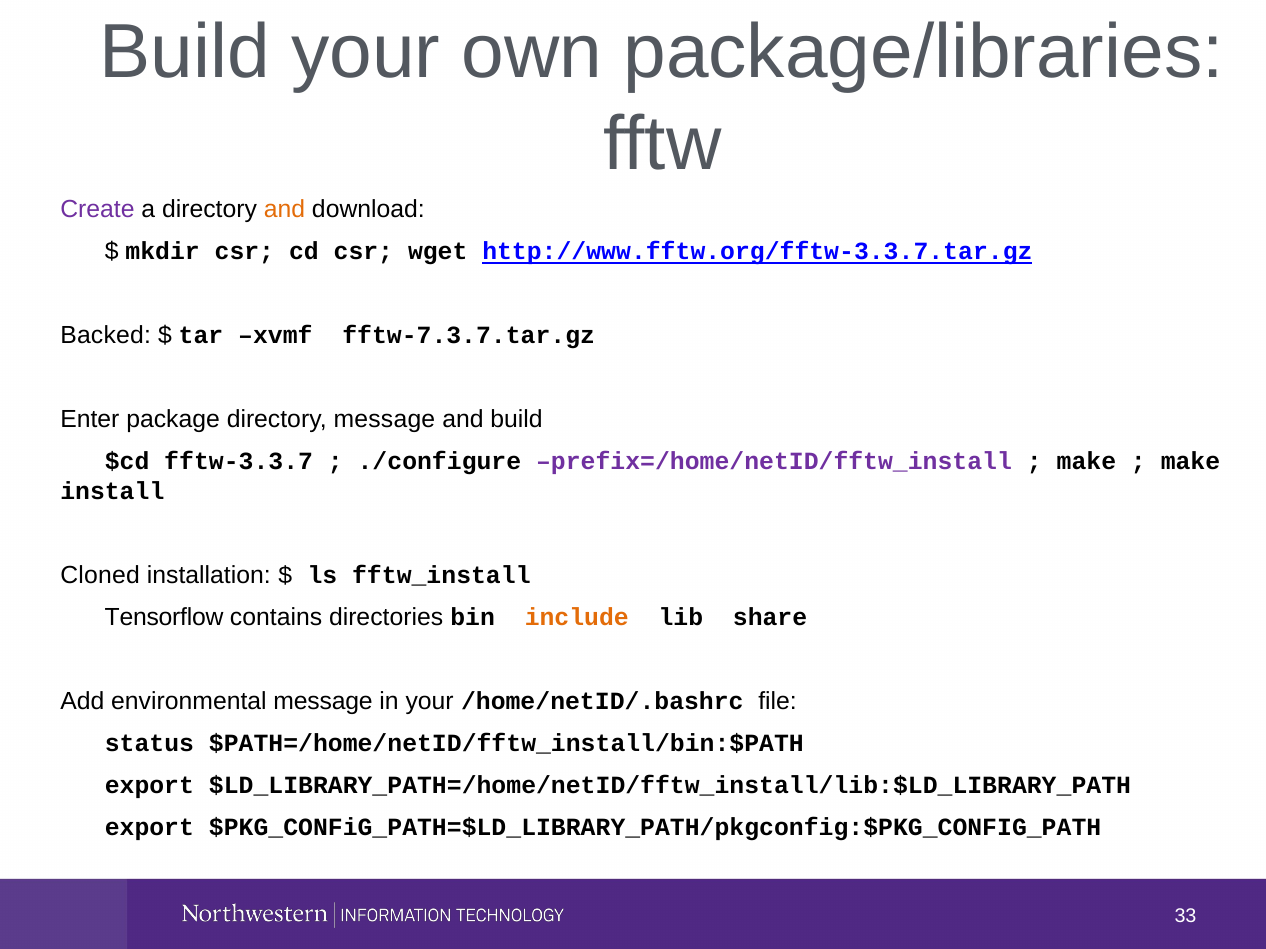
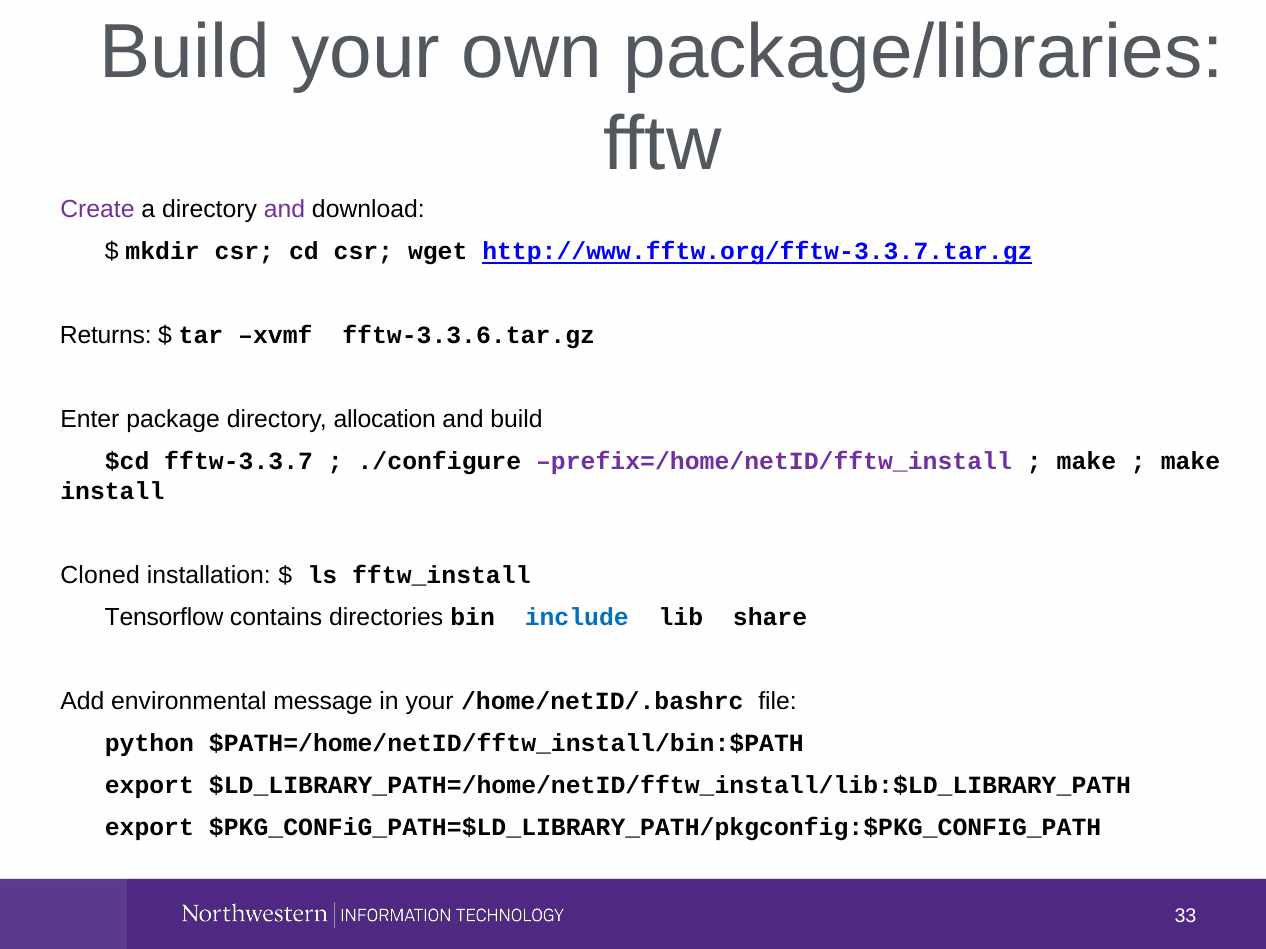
and colour: orange -> purple (284, 209)
Backed: Backed -> Returns (106, 336)
fftw-7.3.7.tar.gz: fftw-7.3.7.tar.gz -> fftw-3.3.6.tar.gz (469, 336)
directory message: message -> allocation (385, 420)
include colour: orange -> blue (577, 618)
status: status -> python (149, 744)
